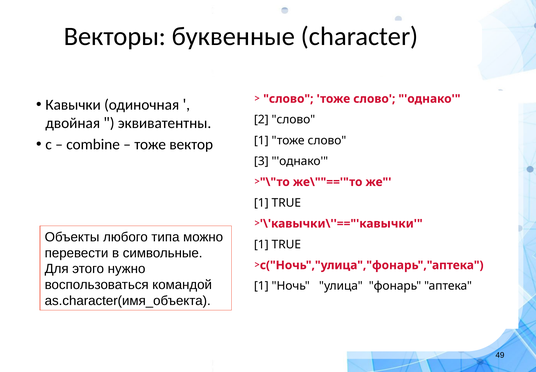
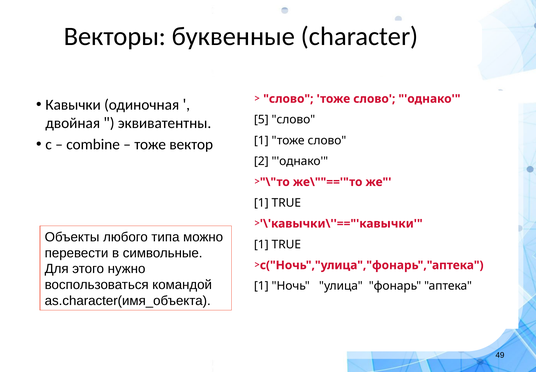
2: 2 -> 5 (261, 120)
3: 3 -> 2 (261, 161)
